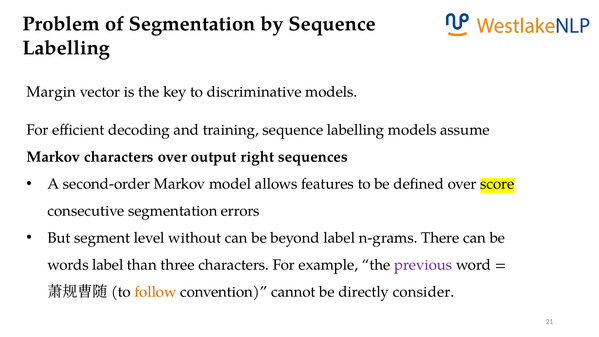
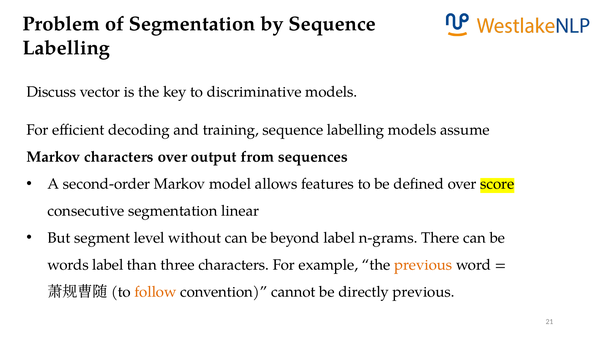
Margin: Margin -> Discuss (51, 92)
right: right -> from (257, 157)
errors: errors -> linear (240, 211)
previous colour: purple -> orange (423, 265)
directly consider: consider -> previous (424, 292)
